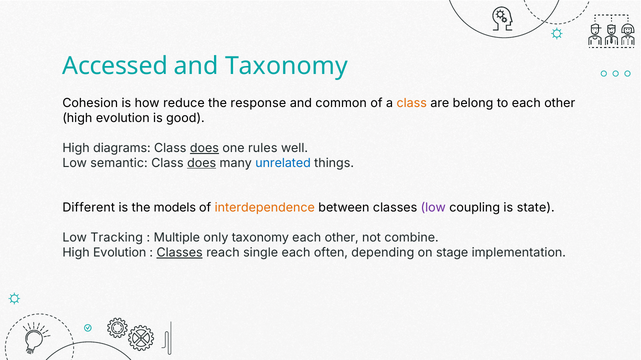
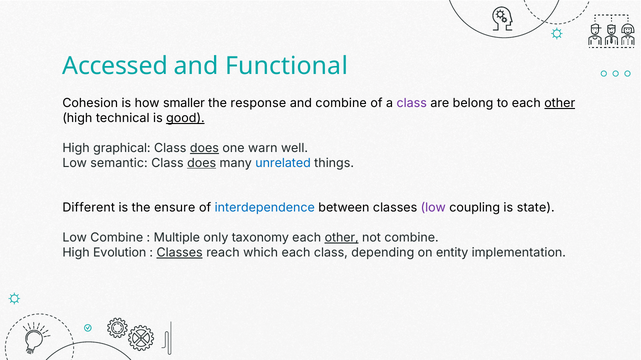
and Taxonomy: Taxonomy -> Functional (287, 66)
reduce: reduce -> smaller (184, 103)
and common: common -> combine (341, 103)
class colour: orange -> purple (412, 103)
other underline: none -> present (560, 103)
evolution: evolution -> technical (123, 118)
good underline: none -> present (185, 118)
diagrams: diagrams -> graphical (122, 148)
rules: rules -> warn (263, 148)
models: models -> ensure (175, 208)
interdependence colour: orange -> blue (265, 208)
Low Tracking: Tracking -> Combine (117, 238)
other underline: none -> present (342, 238)
single: single -> which (261, 253)
each often: often -> class (331, 253)
stage: stage -> entity (452, 253)
